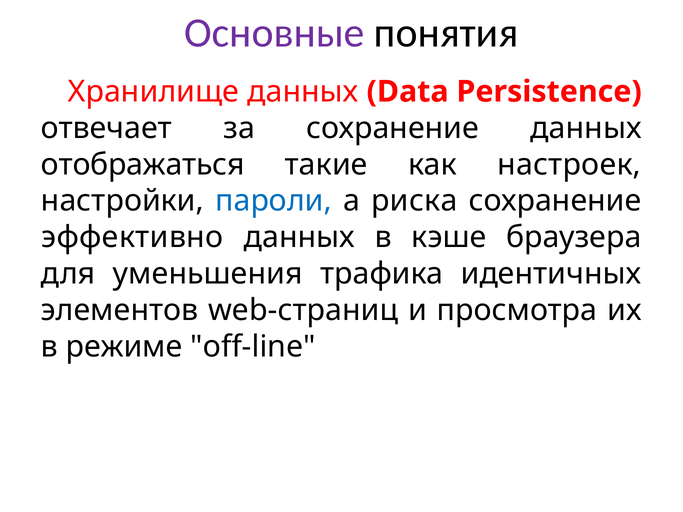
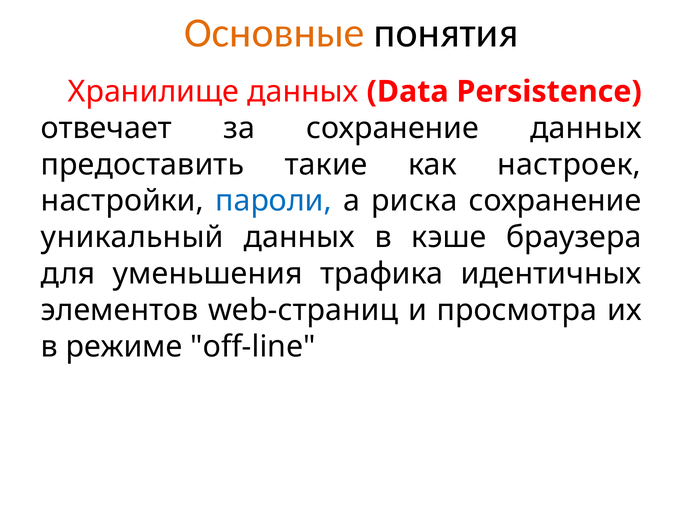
Основные colour: purple -> orange (274, 33)
отображаться: отображаться -> предоставить (143, 165)
эффективно: эффективно -> уникальный (132, 238)
